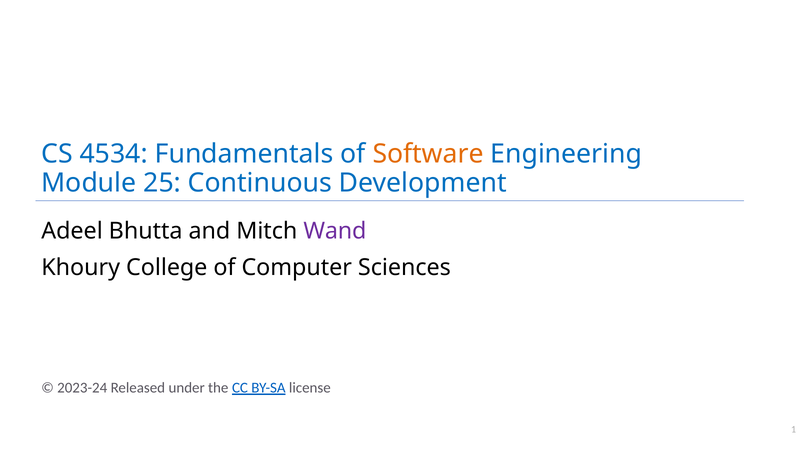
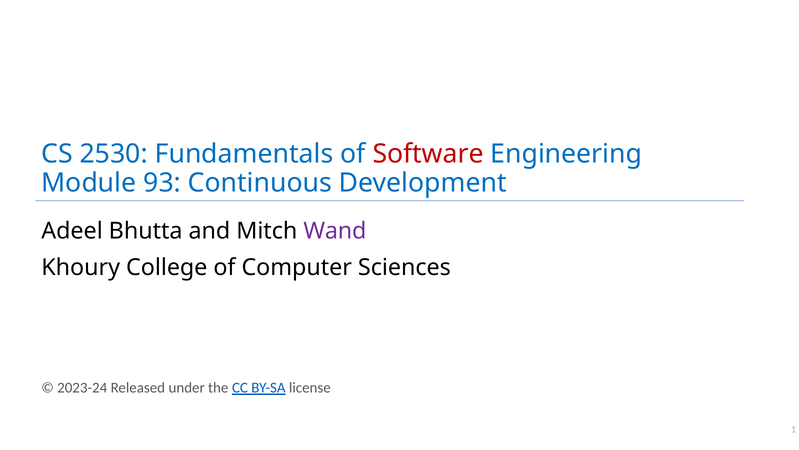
4534: 4534 -> 2530 (114, 154)
Software colour: orange -> red (428, 154)
25: 25 -> 93 (162, 182)
